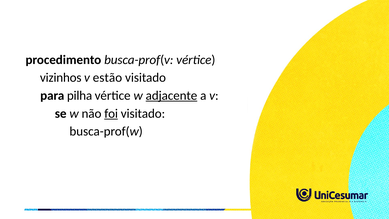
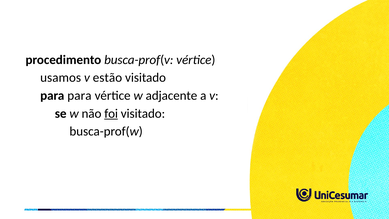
vizinhos: vizinhos -> usamos (61, 78)
para pilha: pilha -> para (79, 95)
adjacente underline: present -> none (171, 95)
